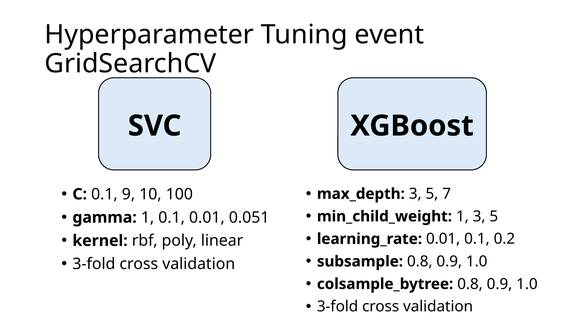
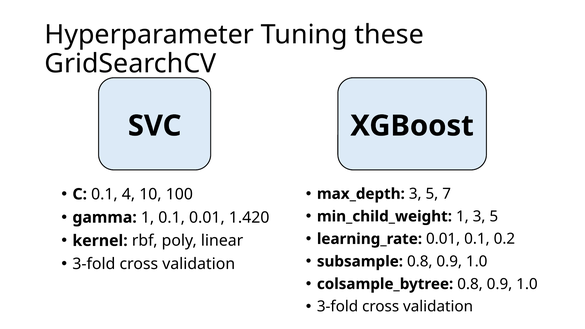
event: event -> these (389, 35)
9: 9 -> 4 (128, 194)
0.051: 0.051 -> 1.420 (249, 217)
